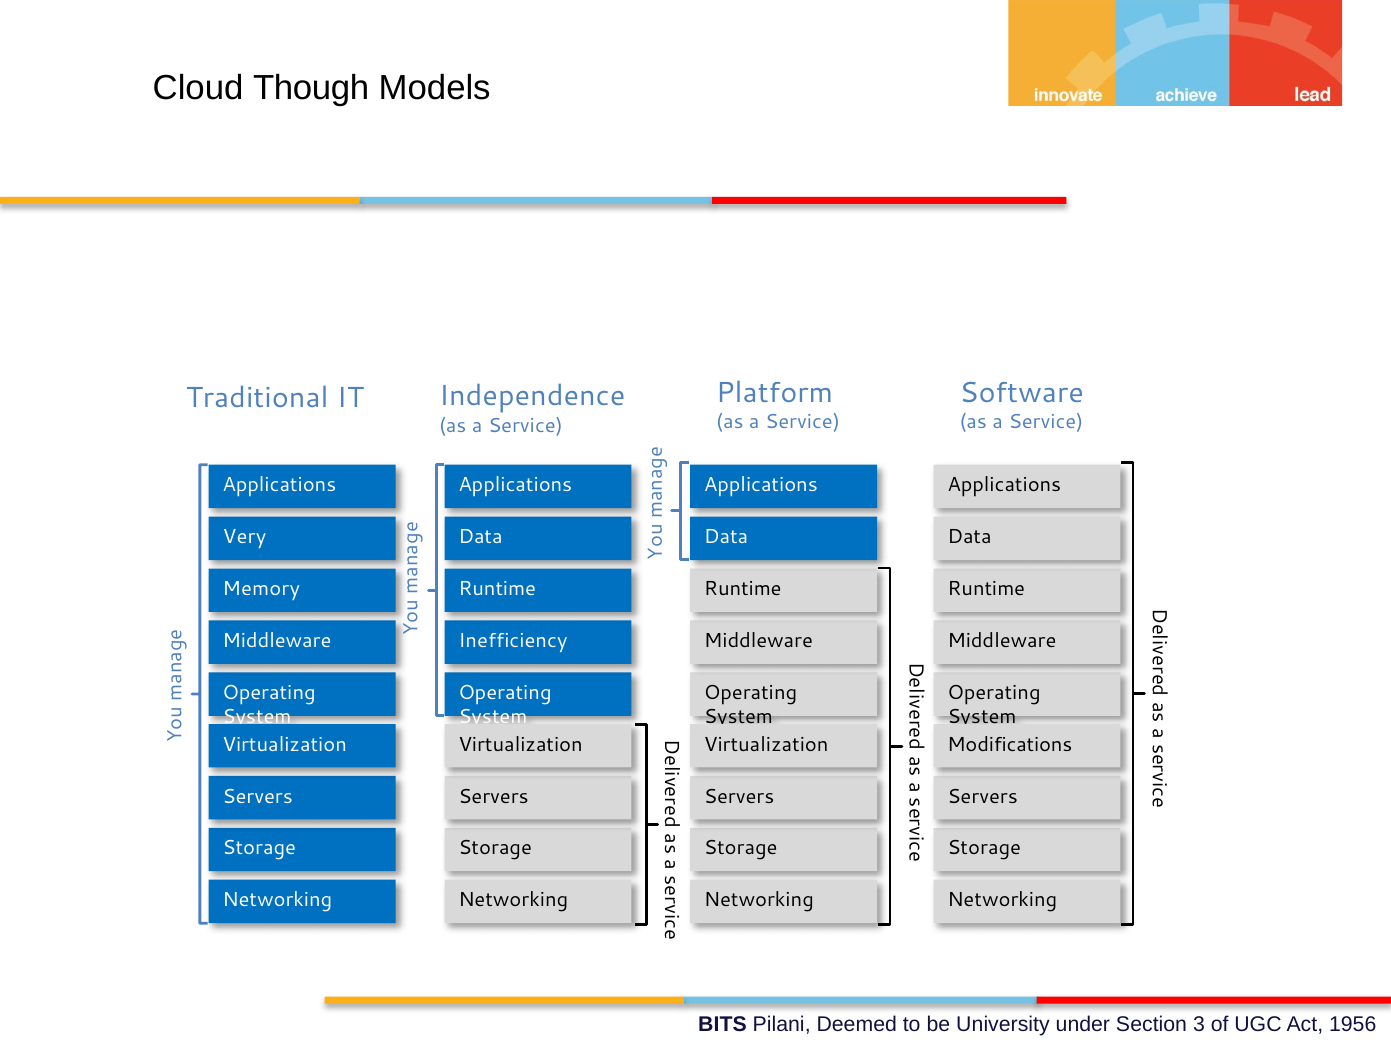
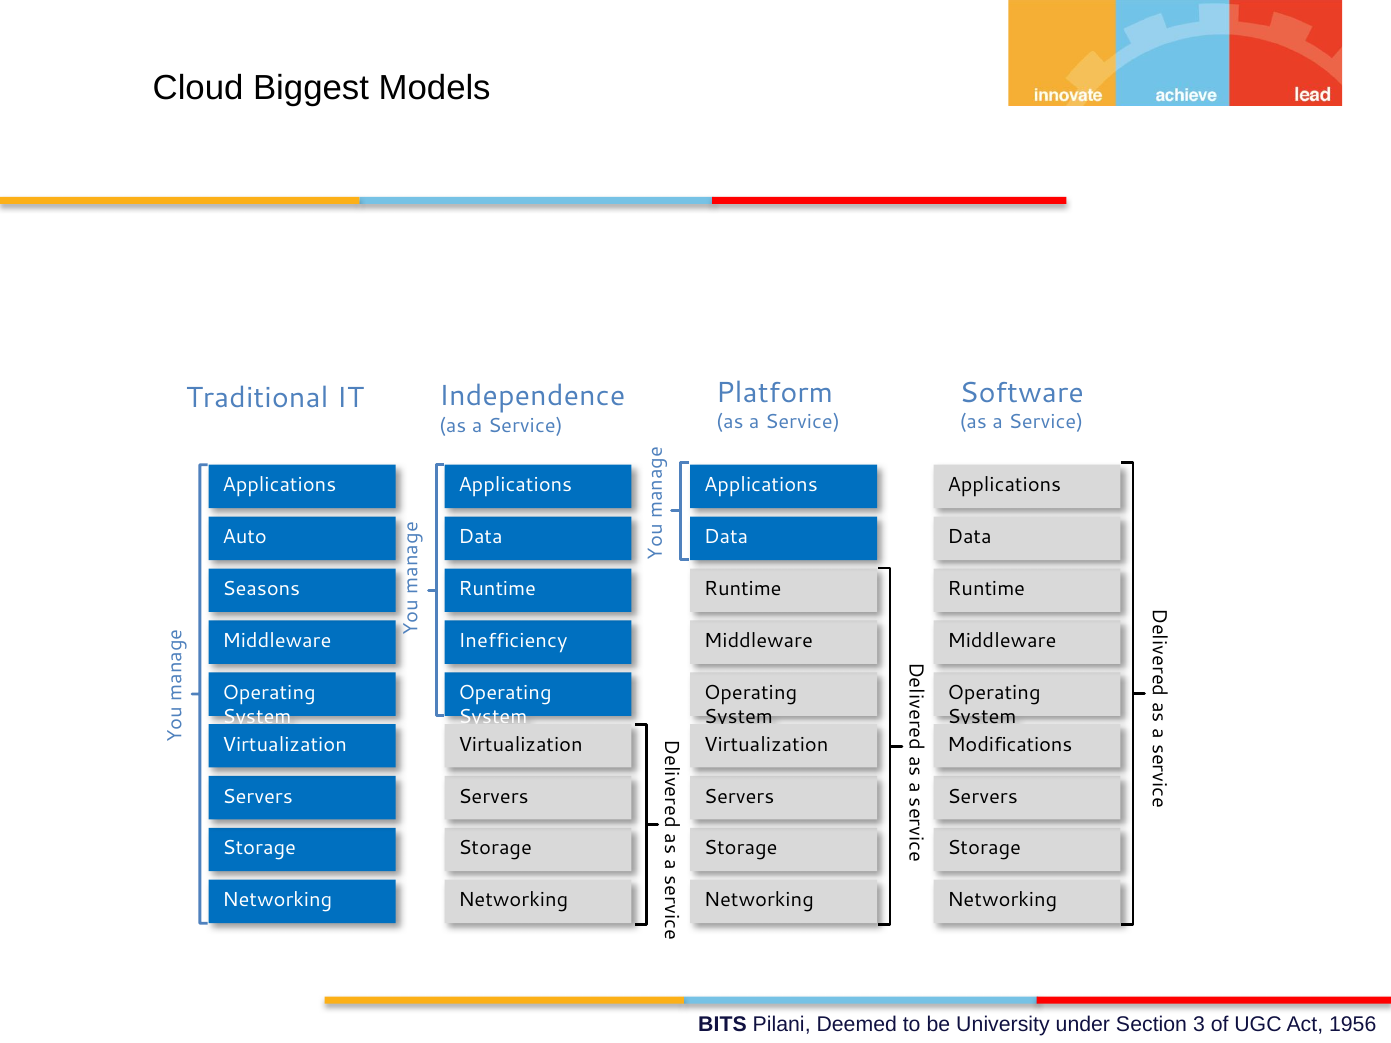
Though: Though -> Biggest (311, 88)
Very: Very -> Auto (245, 537)
Memory: Memory -> Seasons (261, 589)
